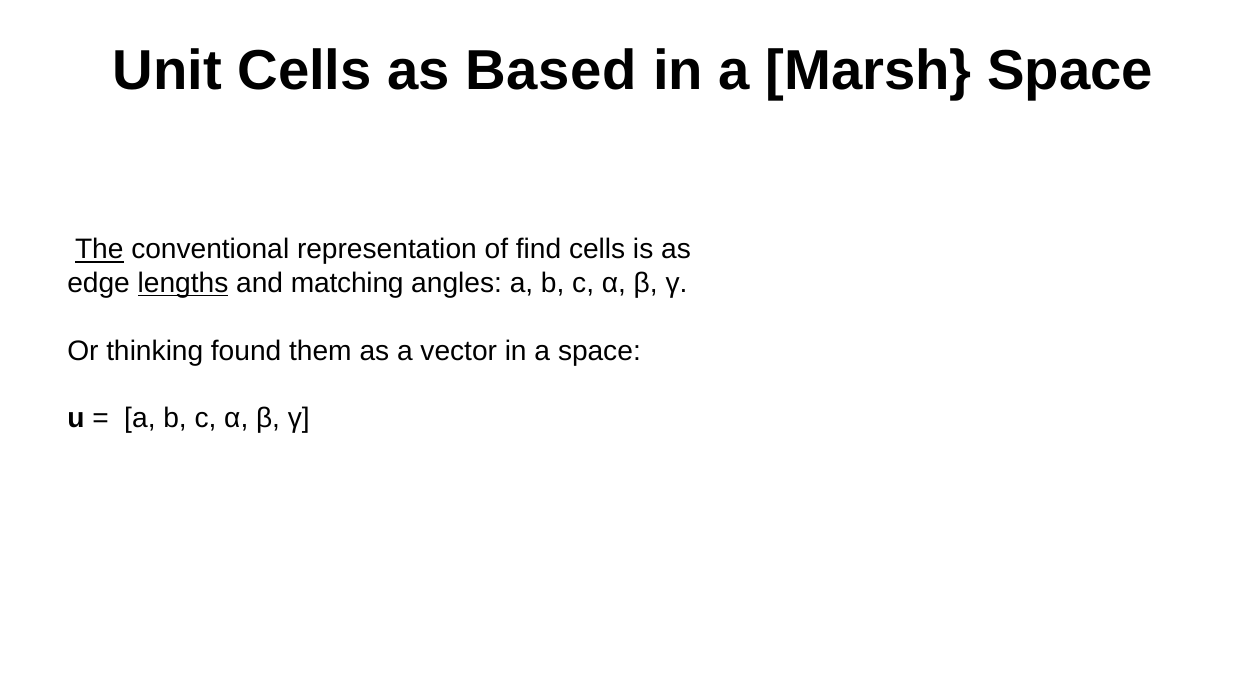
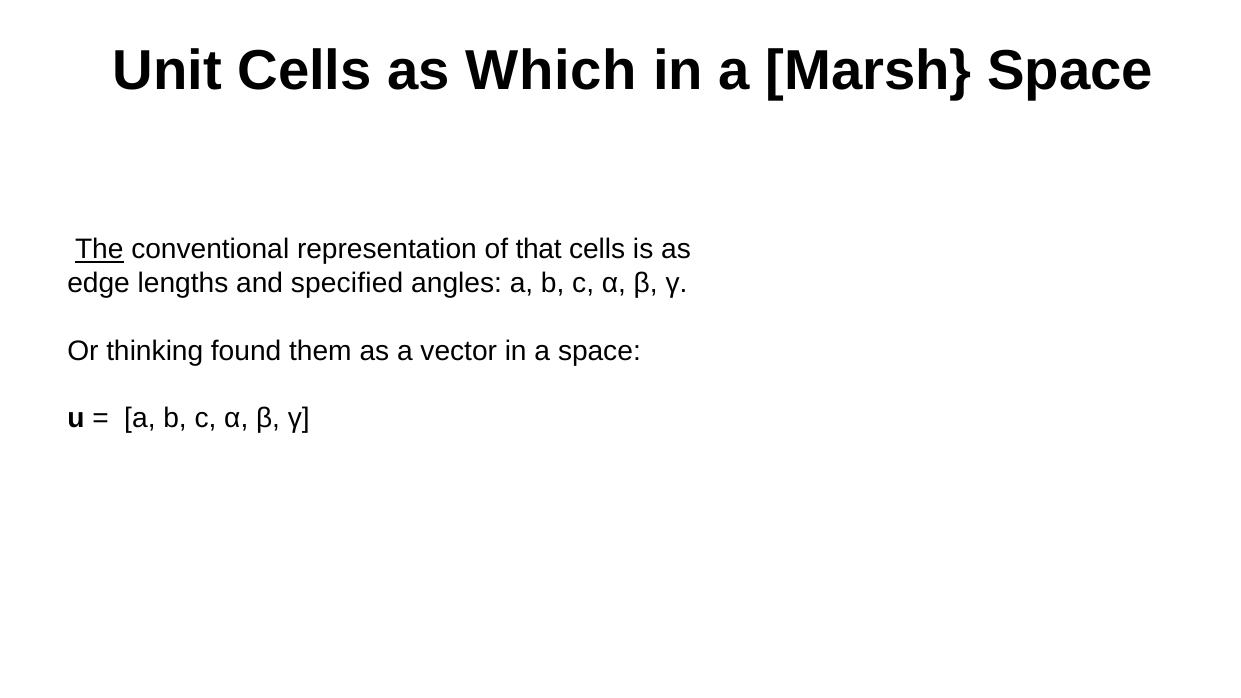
Based: Based -> Which (551, 71)
find: find -> that (539, 250)
lengths underline: present -> none (183, 283)
matching: matching -> specified (347, 283)
